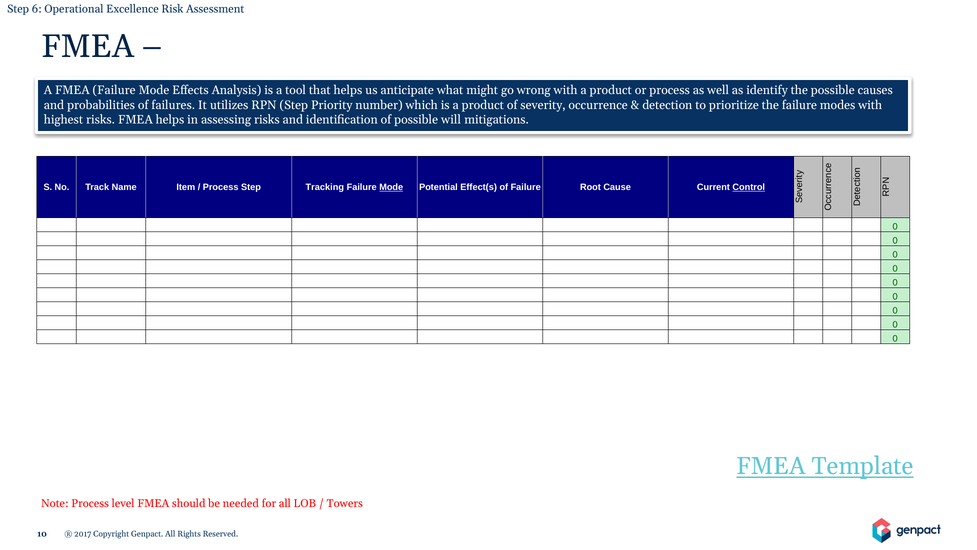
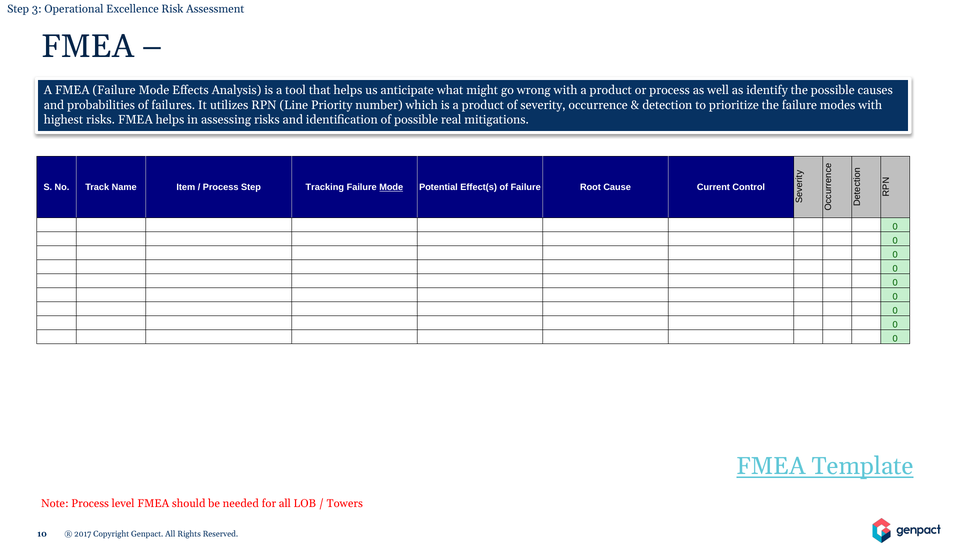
6: 6 -> 3 (37, 9)
RPN Step: Step -> Line (294, 105)
will: will -> real (451, 120)
Control underline: present -> none (749, 187)
